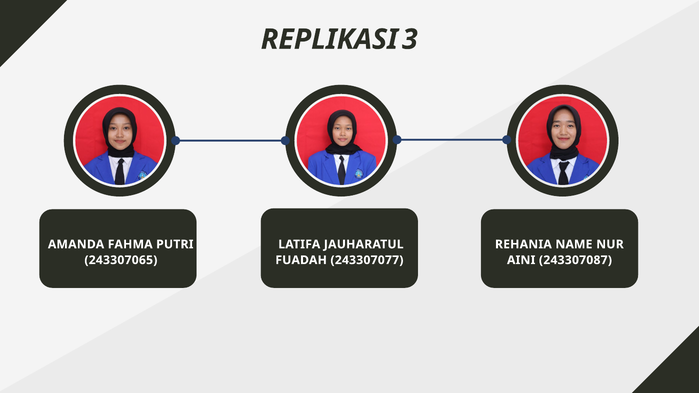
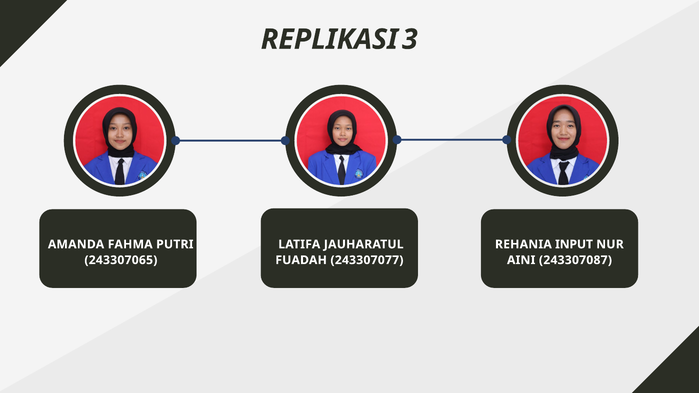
NAME: NAME -> INPUT (574, 244)
